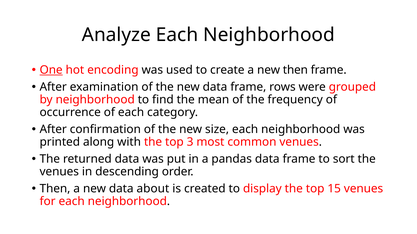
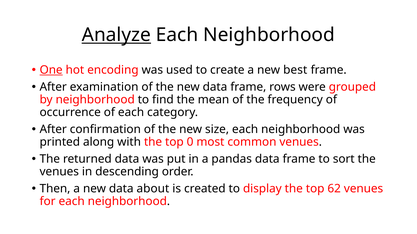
Analyze underline: none -> present (116, 35)
new then: then -> best (295, 70)
3: 3 -> 0 (190, 142)
15: 15 -> 62 (334, 189)
